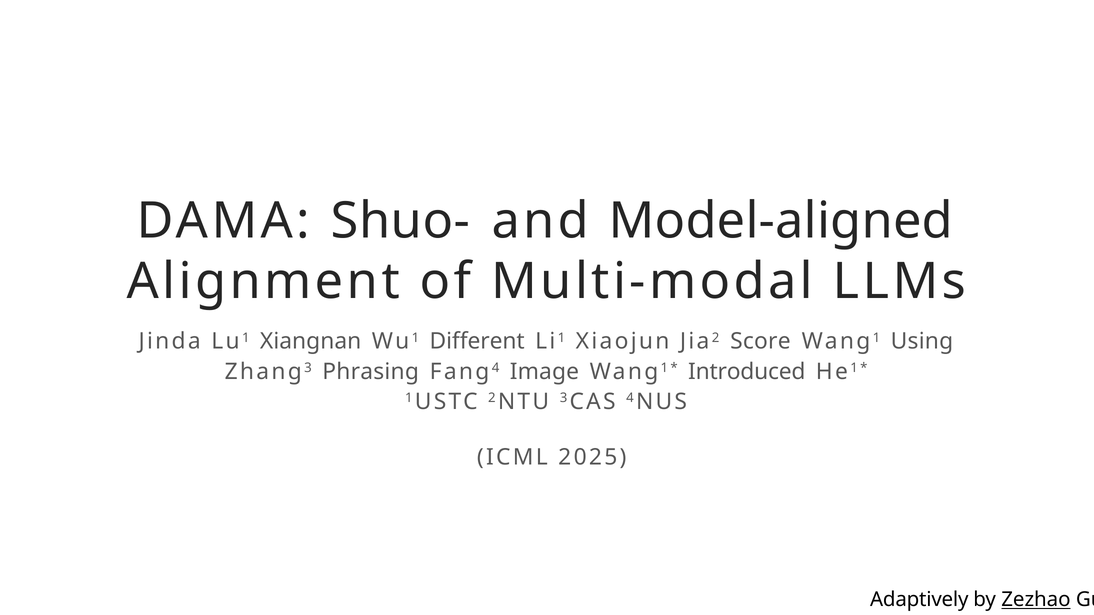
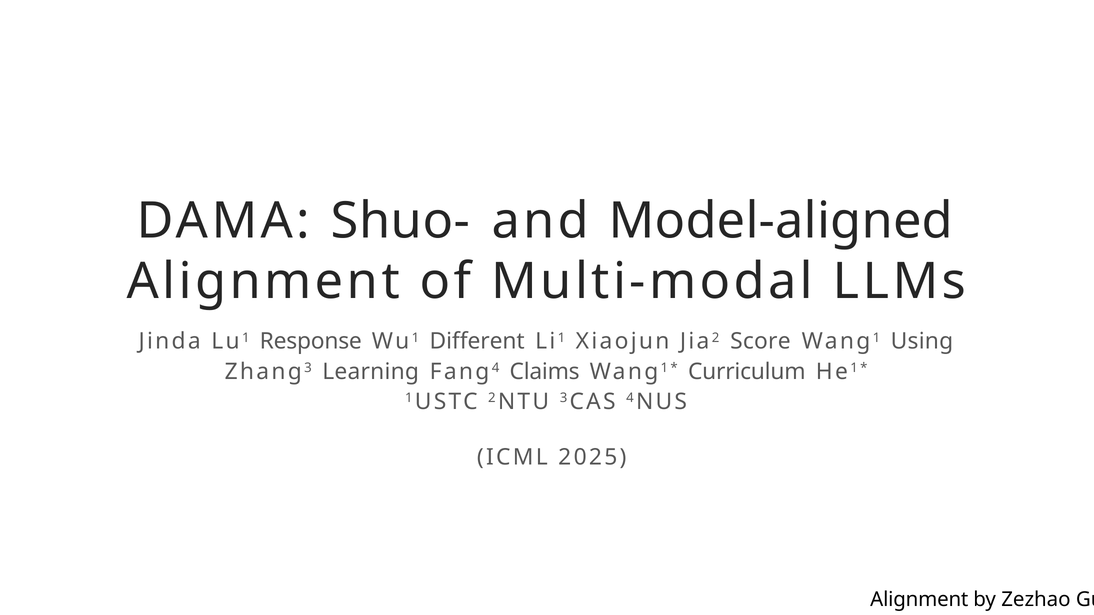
Xiangnan: Xiangnan -> Response (311, 342)
Phrasing: Phrasing -> Learning (371, 372)
Image: Image -> Claims (545, 372)
Introduced: Introduced -> Curriculum (747, 372)
Adaptively: Adaptively -> Alignment (919, 600)
Zezhao underline: present -> none (1036, 600)
